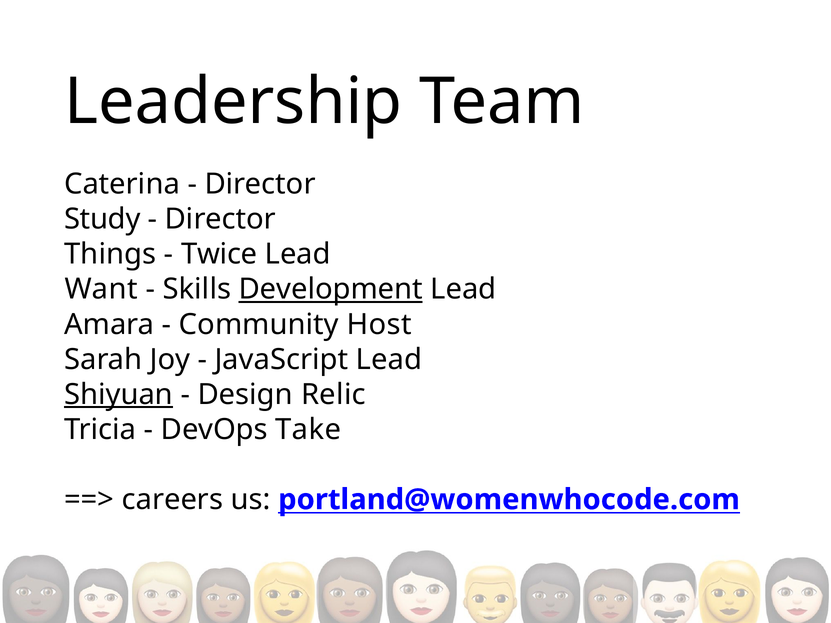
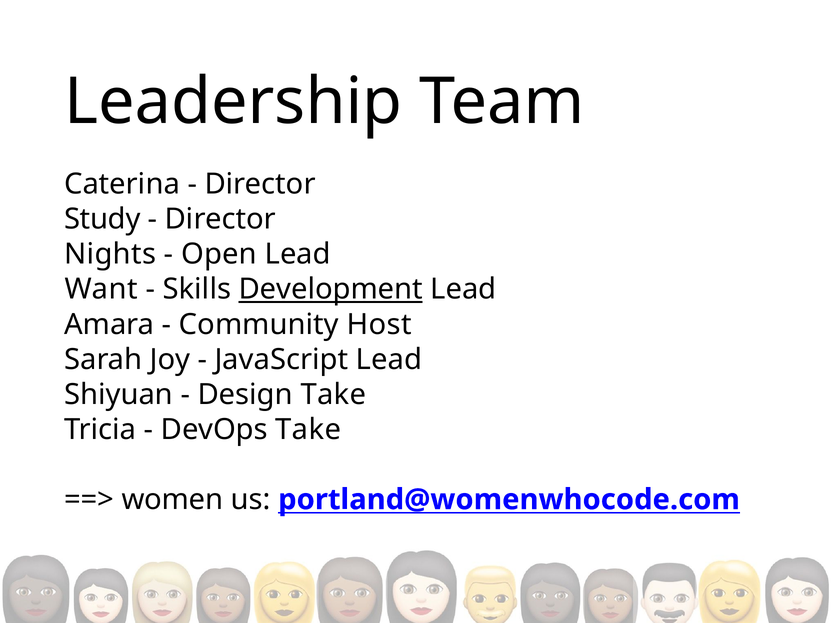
Things: Things -> Nights (110, 254)
Twice: Twice -> Open (219, 254)
Shiyuan underline: present -> none (119, 395)
Design Relic: Relic -> Take (333, 395)
careers: careers -> women (172, 500)
